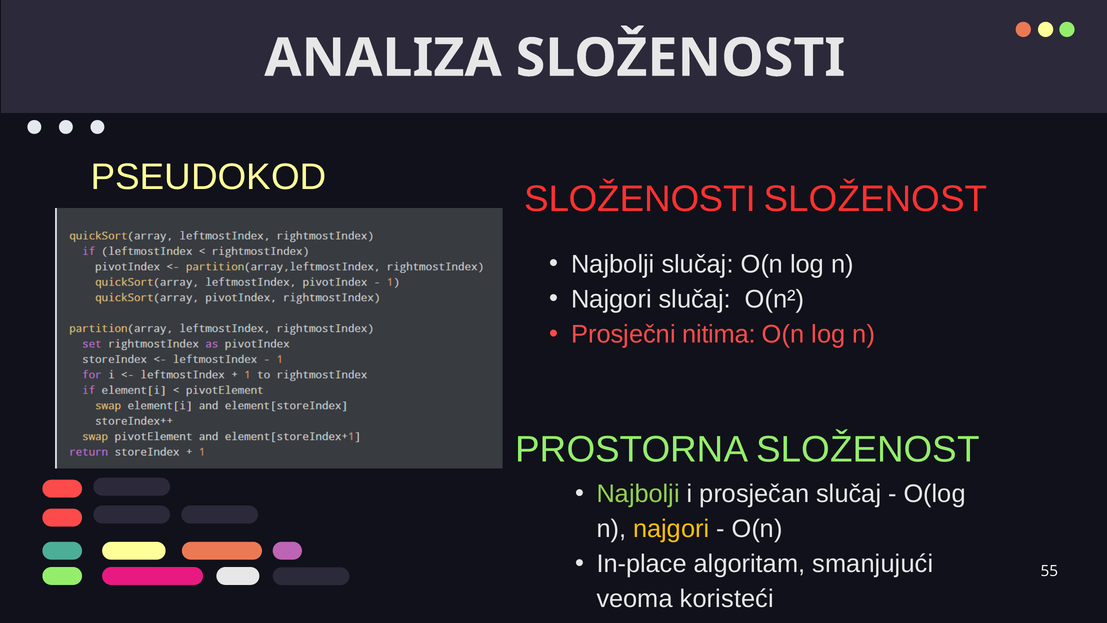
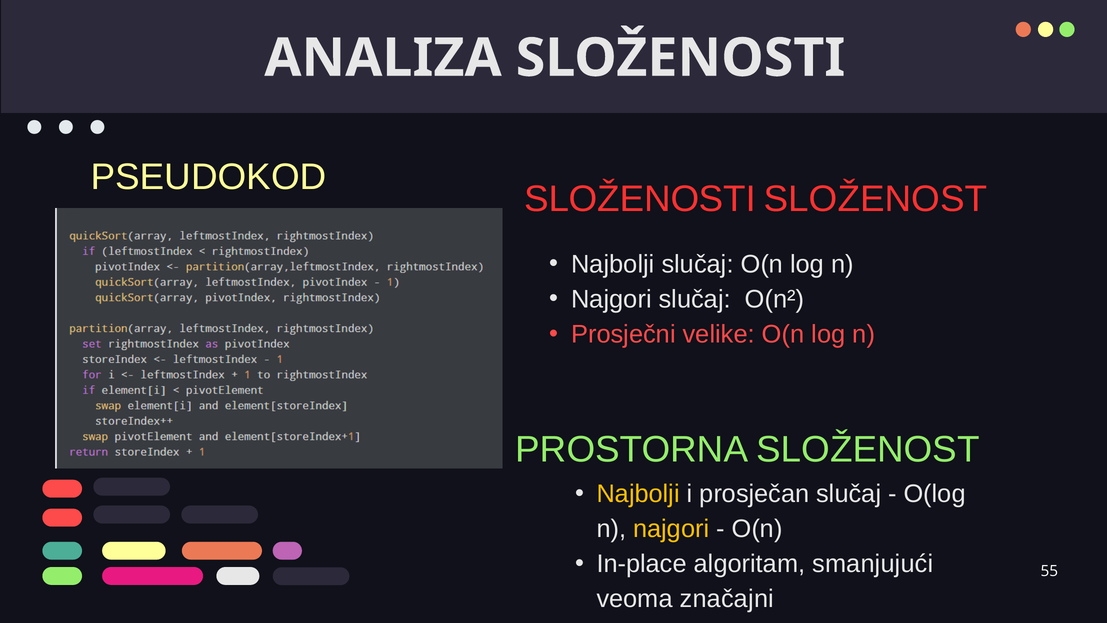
nitima: nitima -> velike (719, 334)
Najbolji colour: light green -> yellow (638, 494)
koristeći: koristeći -> značajni (727, 599)
